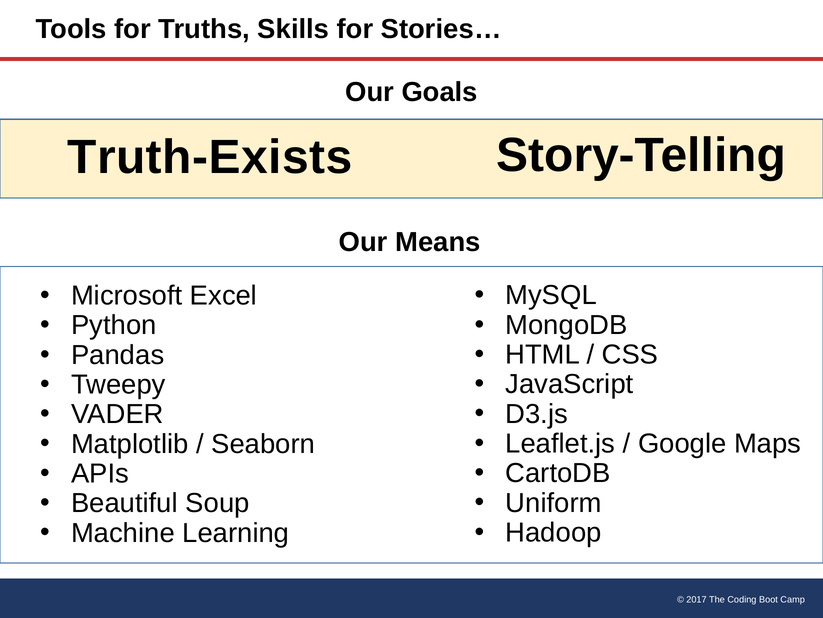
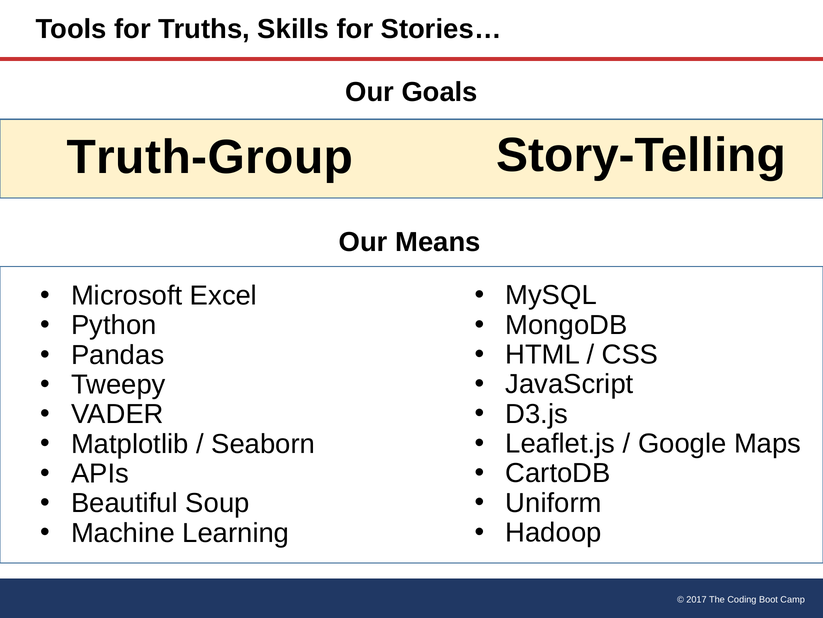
Truth-Exists: Truth-Exists -> Truth-Group (210, 157)
